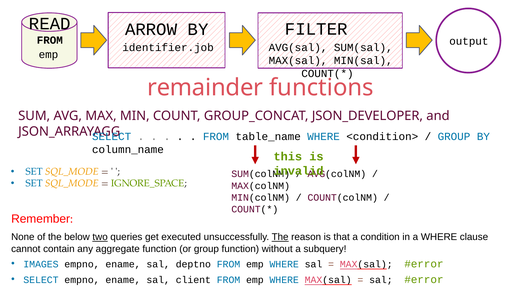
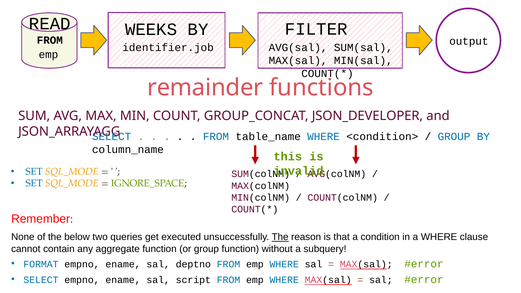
ARROW: ARROW -> WEEKS (151, 29)
two underline: present -> none (100, 237)
IMAGES: IMAGES -> FORMAT (41, 264)
client: client -> script (193, 280)
